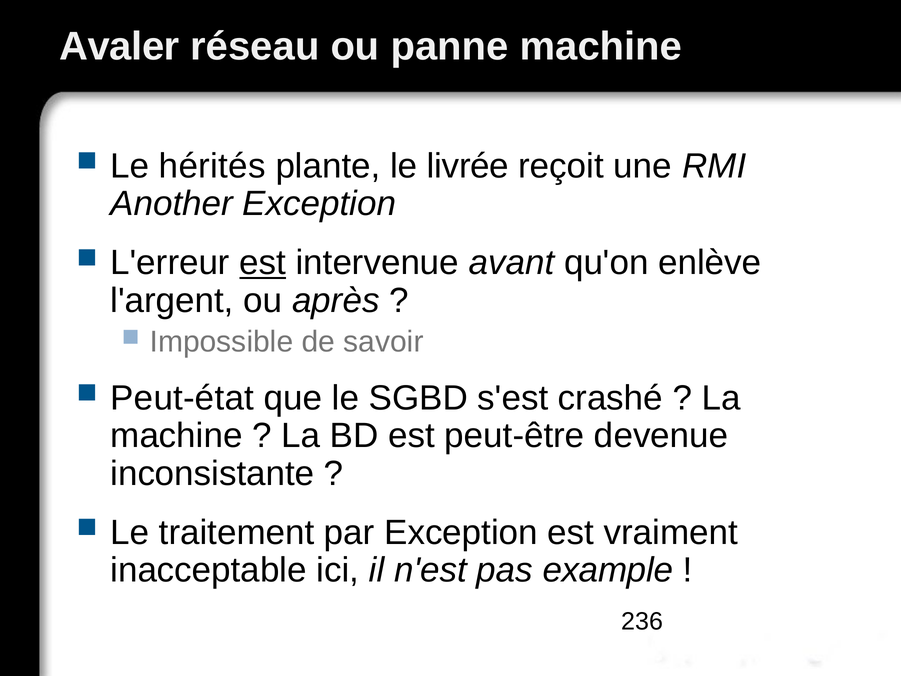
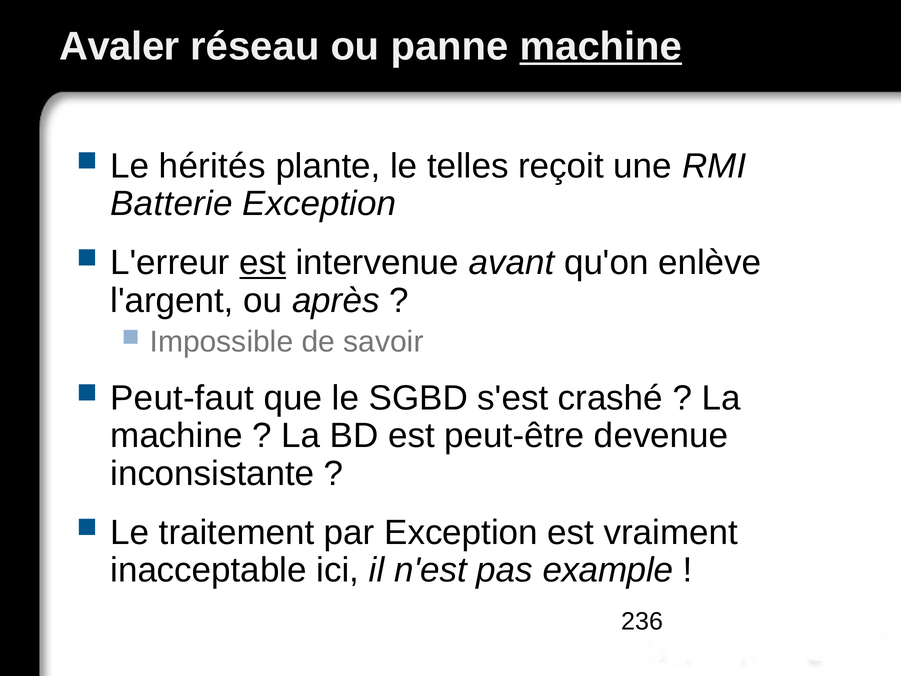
machine underline: none -> present (601, 47)
livrée: livrée -> telles (468, 166)
Another: Another -> Batterie (172, 204)
Peut-état: Peut-état -> Peut-faut (182, 398)
